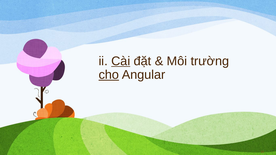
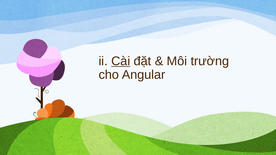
cho underline: present -> none (109, 75)
